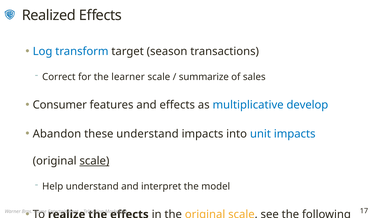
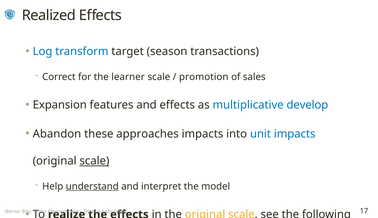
summarize: summarize -> promotion (204, 77)
Consumer: Consumer -> Expansion (60, 105)
these understand: understand -> approaches (148, 134)
understand underline: none -> present (92, 186)
